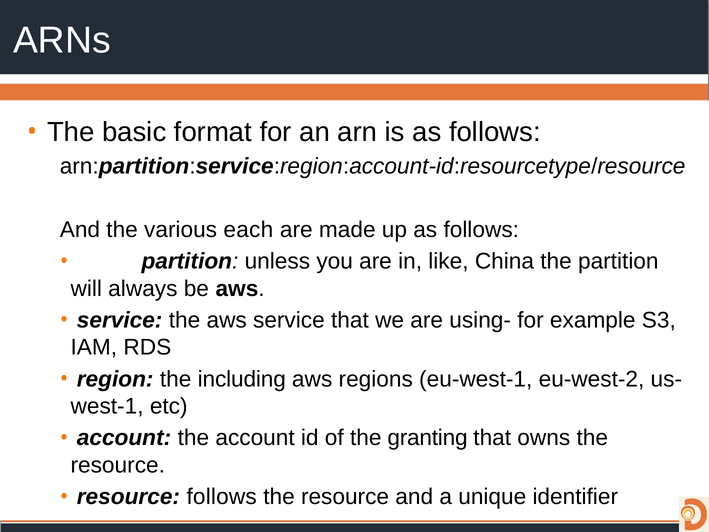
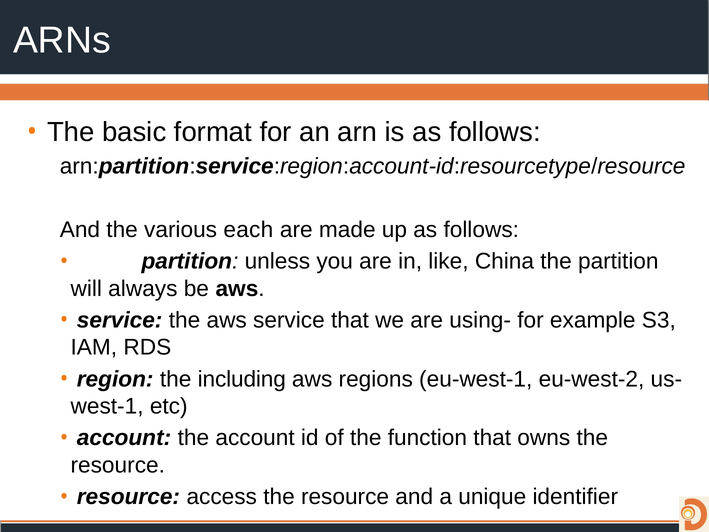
granting: granting -> function (427, 438)
resource follows: follows -> access (222, 497)
